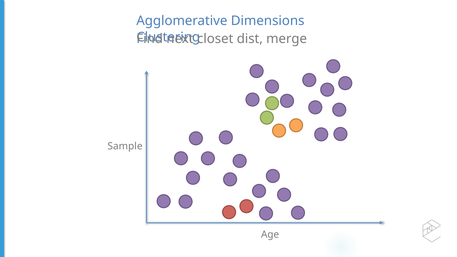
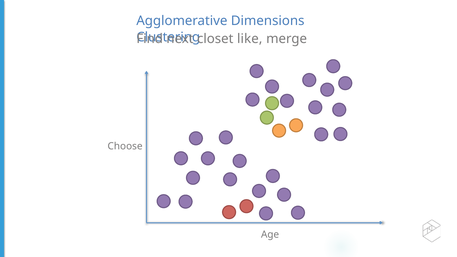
dist: dist -> like (250, 39)
Sample: Sample -> Choose (125, 146)
